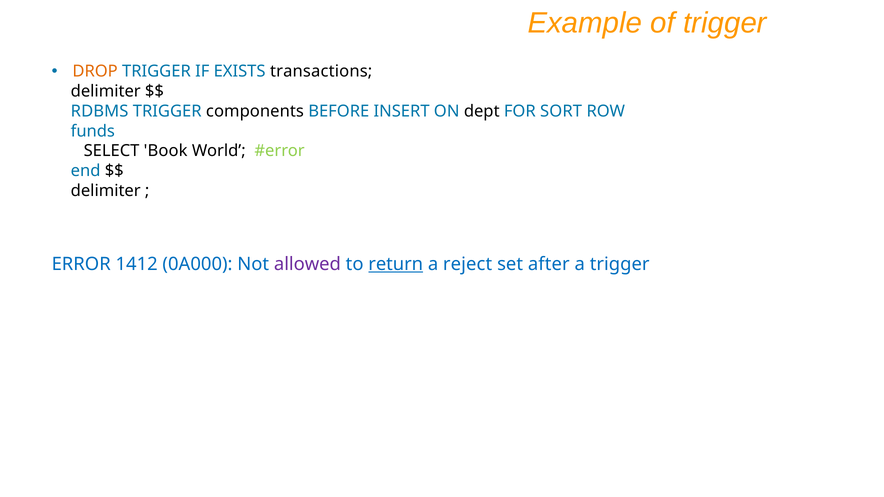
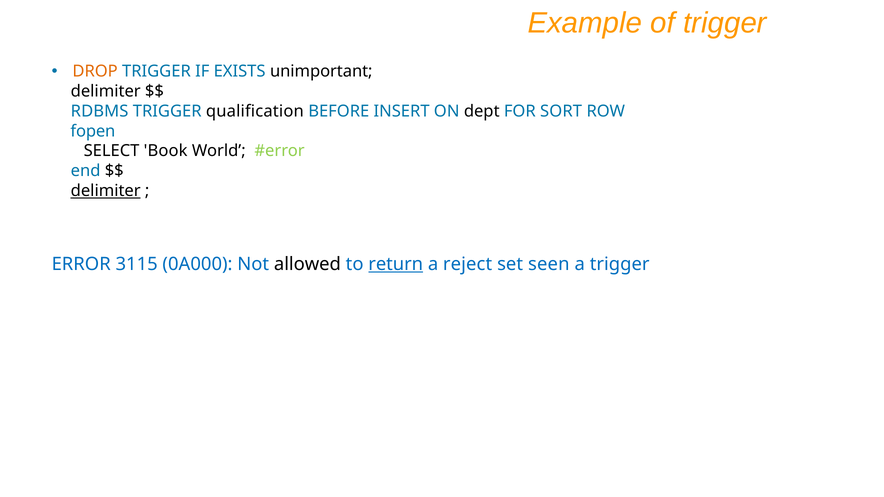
transactions: transactions -> unimportant (321, 71)
components: components -> qualification (255, 111)
funds: funds -> fopen (93, 131)
delimiter underline: none -> present (106, 191)
1412: 1412 -> 3115 (137, 264)
allowed colour: purple -> black (307, 264)
after: after -> seen (549, 264)
